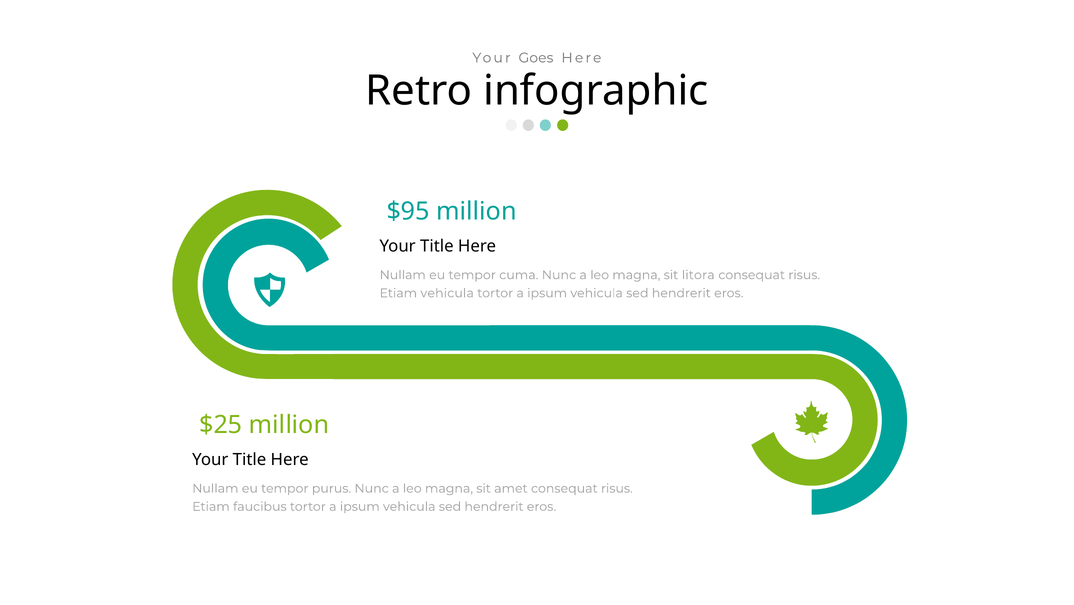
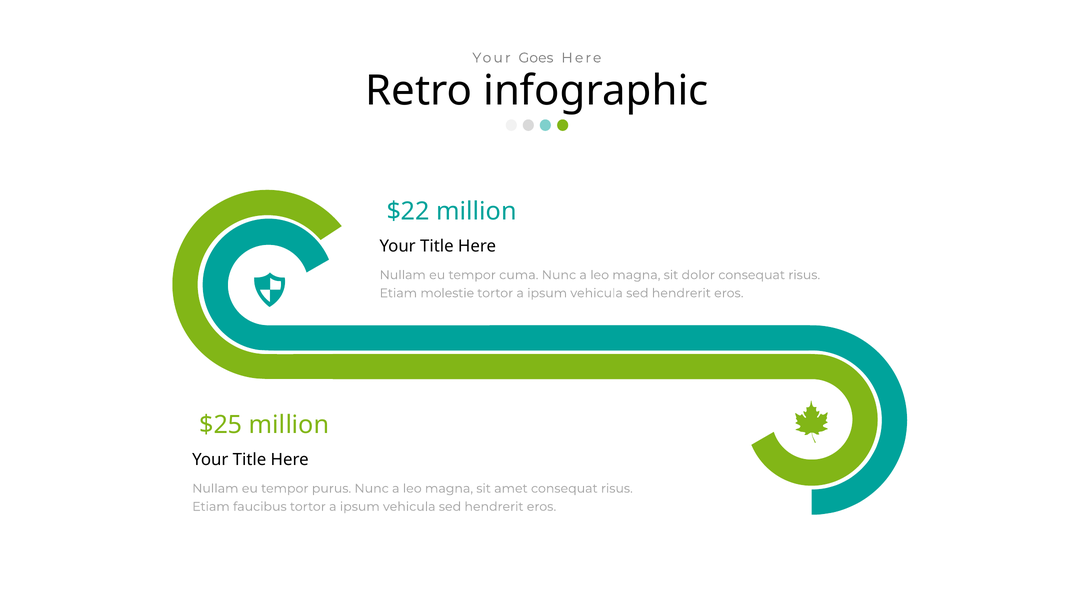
$95: $95 -> $22 (408, 211)
litora: litora -> dolor (698, 275)
Etiam vehicula: vehicula -> molestie (447, 293)
